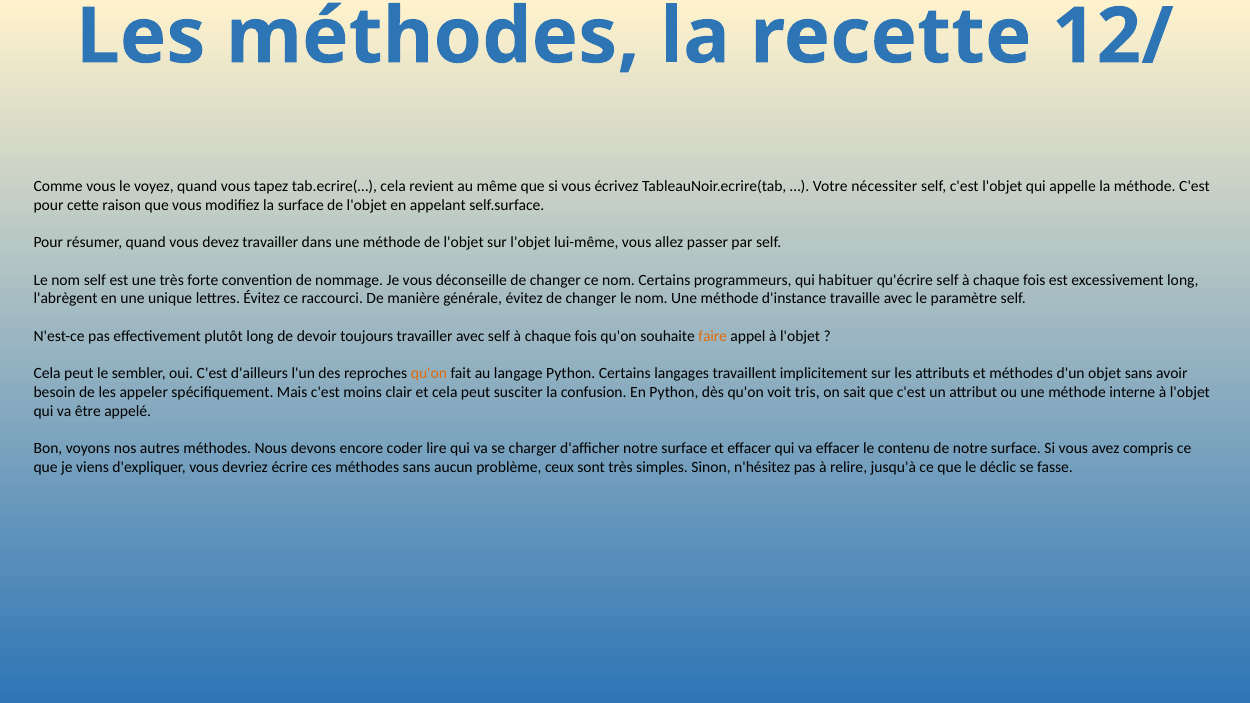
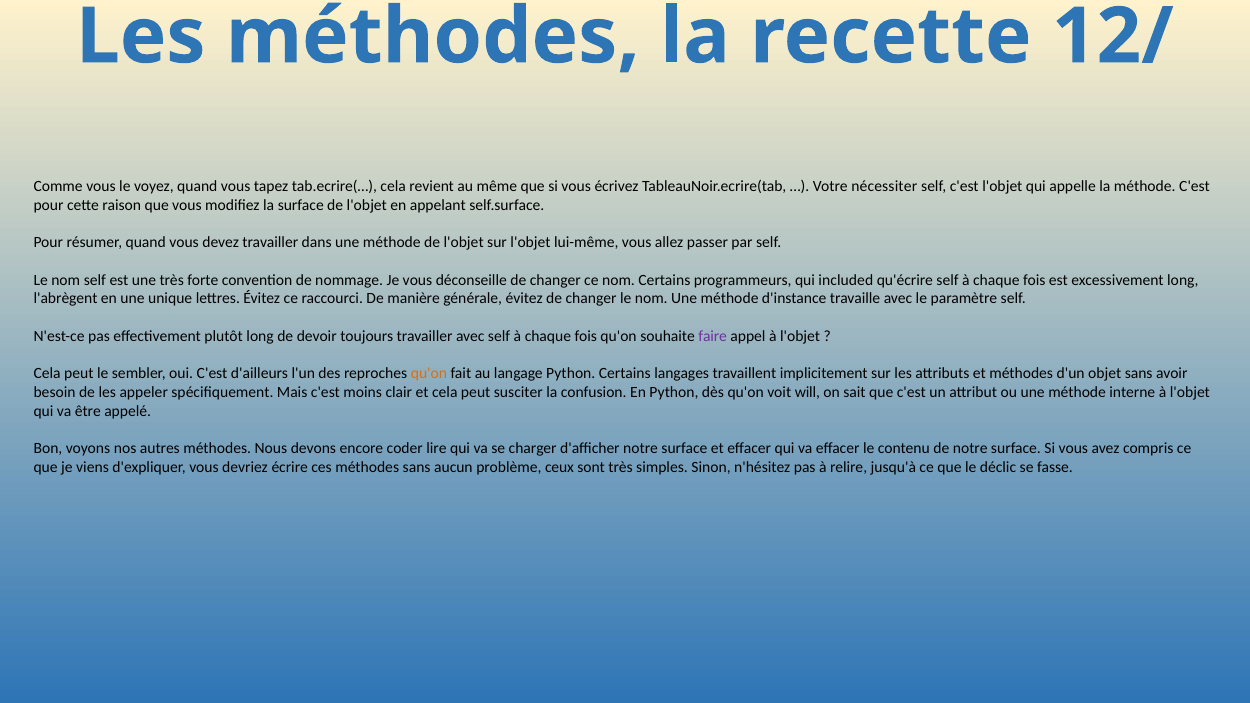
habituer: habituer -> included (846, 280)
faire colour: orange -> purple (713, 336)
tris: tris -> will (807, 393)
